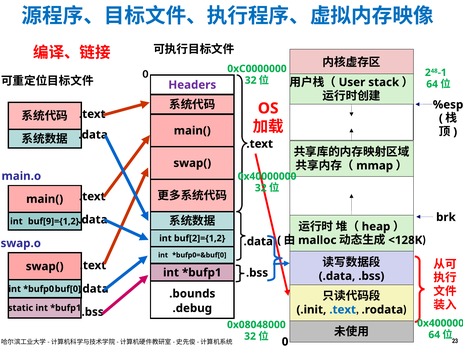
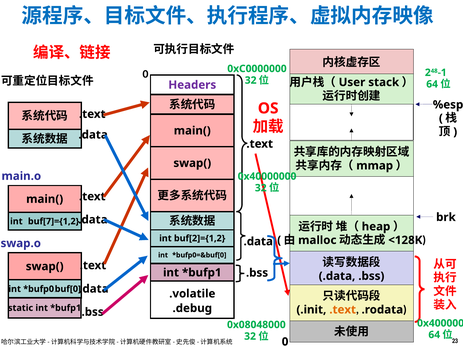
buf[9]={1,2: buf[9]={1,2 -> buf[7]={1,2 (54, 221)
.bounds: .bounds -> .volatile (192, 294)
.text colour: blue -> orange (343, 310)
